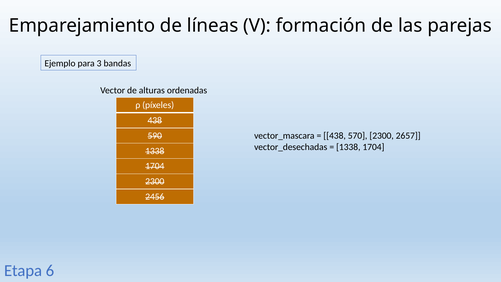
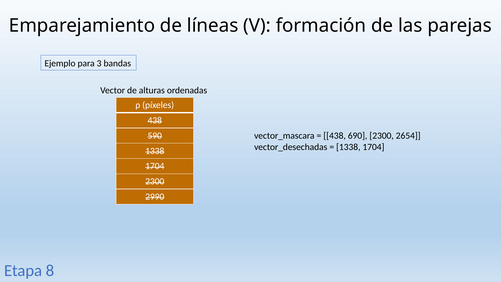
570: 570 -> 690 (358, 136)
2657: 2657 -> 2654 (408, 136)
2456: 2456 -> 2990 (155, 197)
6: 6 -> 8 (50, 271)
